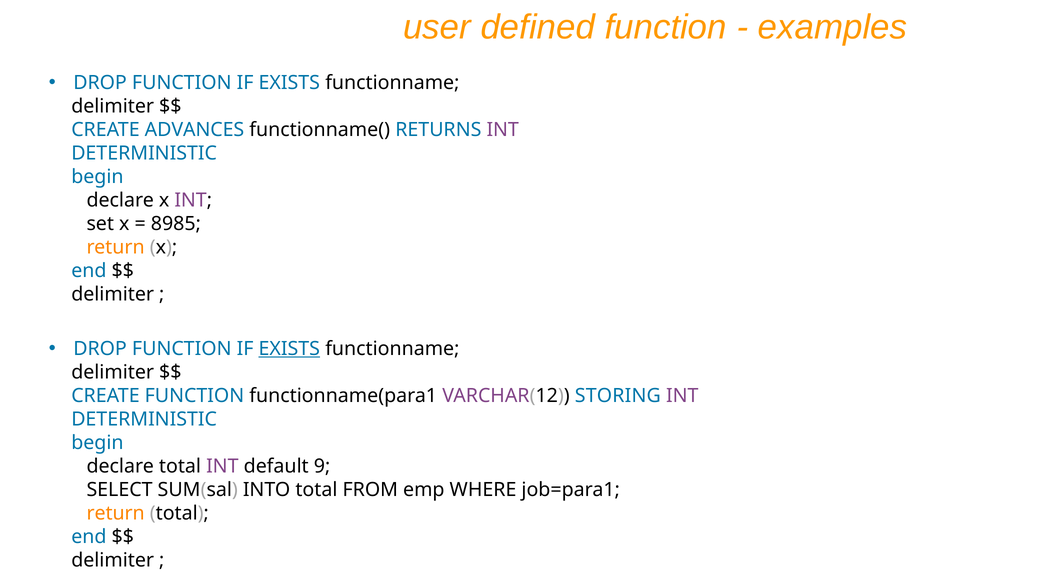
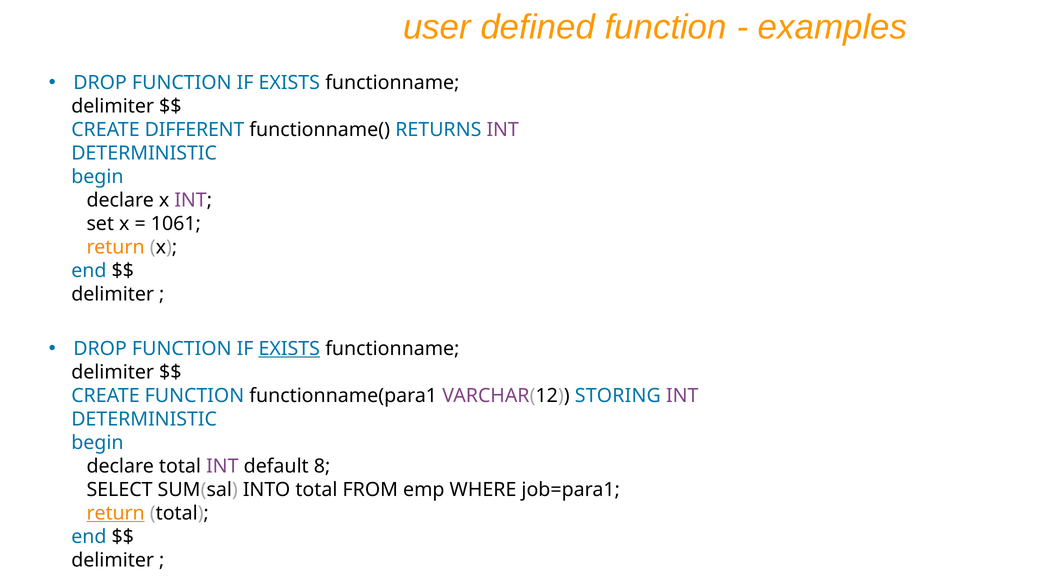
ADVANCES: ADVANCES -> DIFFERENT (195, 130)
8985: 8985 -> 1061 (176, 224)
9: 9 -> 8 (322, 466)
return underline: none -> present (116, 514)
